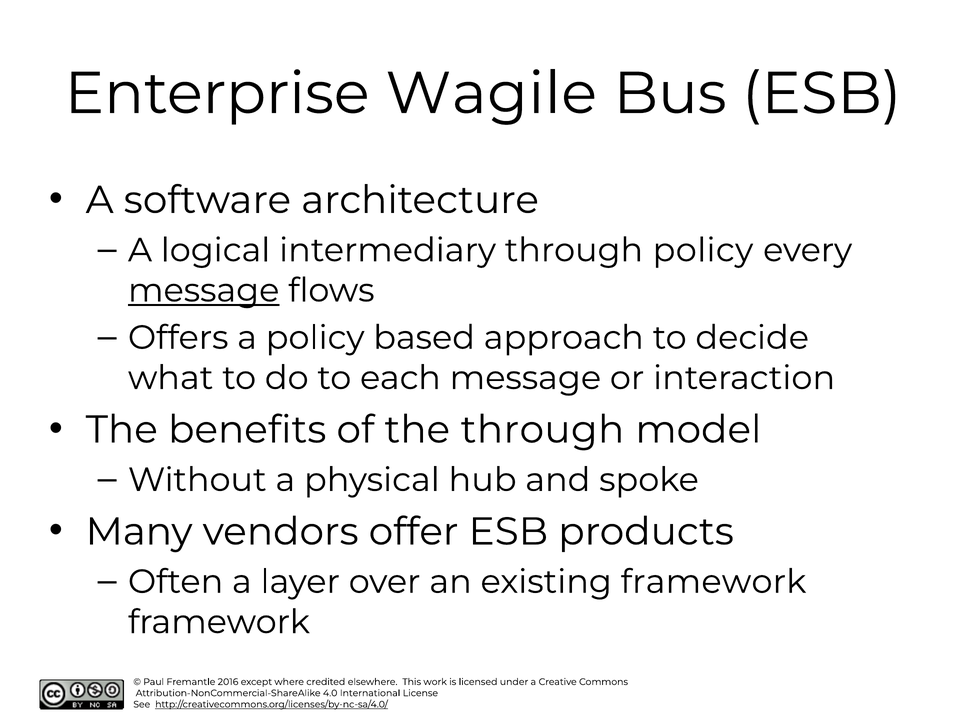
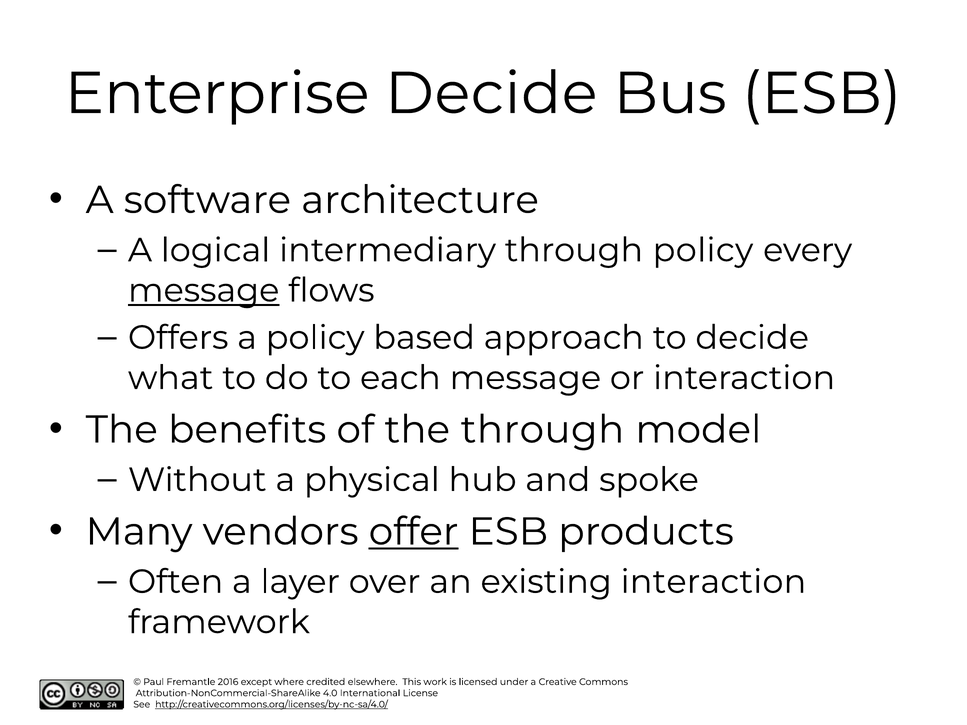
Enterprise Wagile: Wagile -> Decide (491, 94)
offer underline: none -> present (414, 532)
existing framework: framework -> interaction (713, 582)
